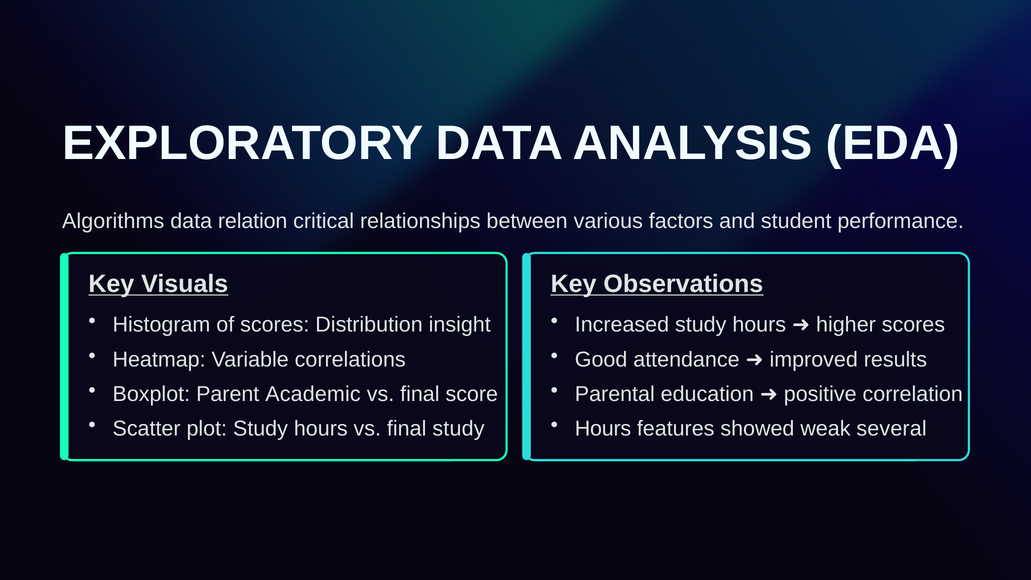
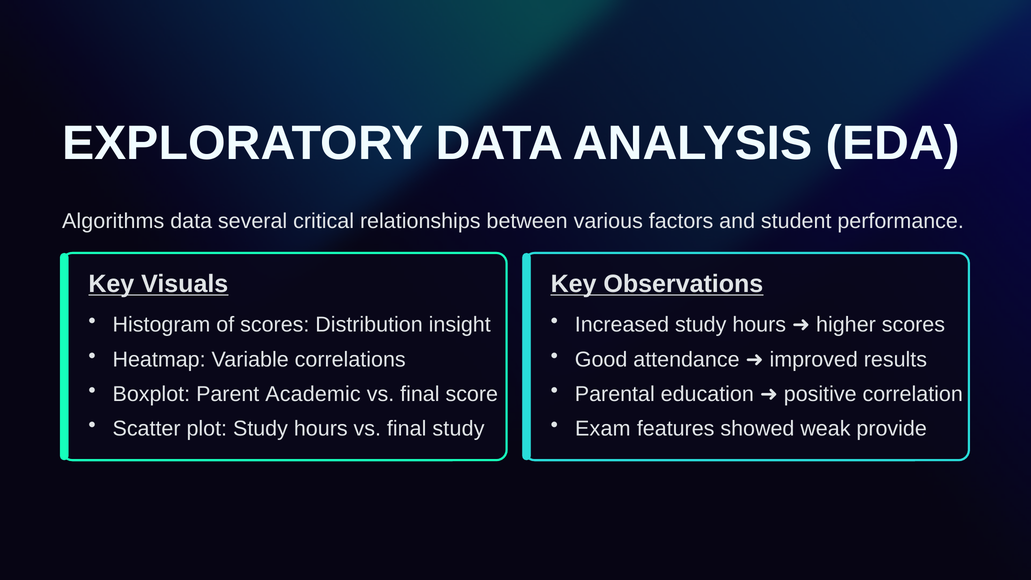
relation: relation -> several (253, 221)
Hours: Hours -> Exam (603, 429)
several: several -> provide (892, 429)
